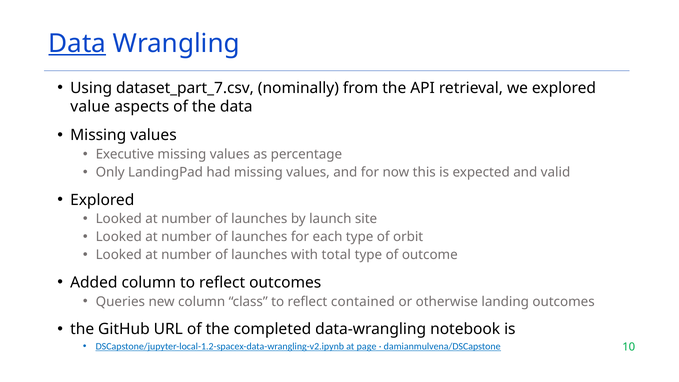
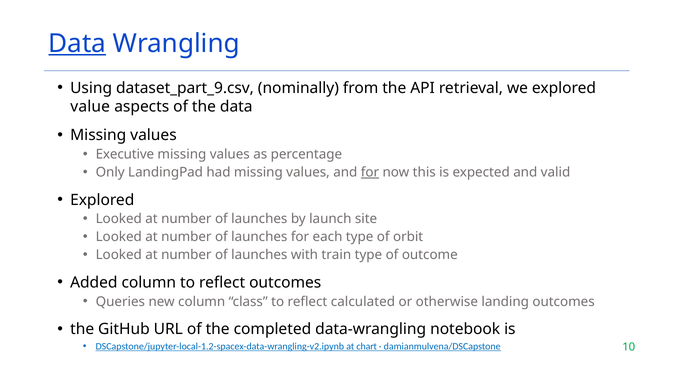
dataset_part_7.csv: dataset_part_7.csv -> dataset_part_9.csv (185, 88)
for underline: none -> present (370, 172)
total: total -> train (336, 255)
contained: contained -> calculated (363, 302)
page: page -> chart (367, 346)
